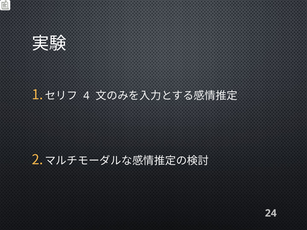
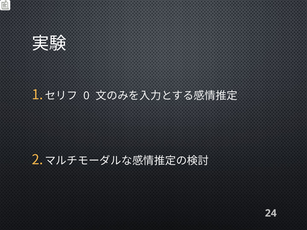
4: 4 -> 0 (86, 96)
